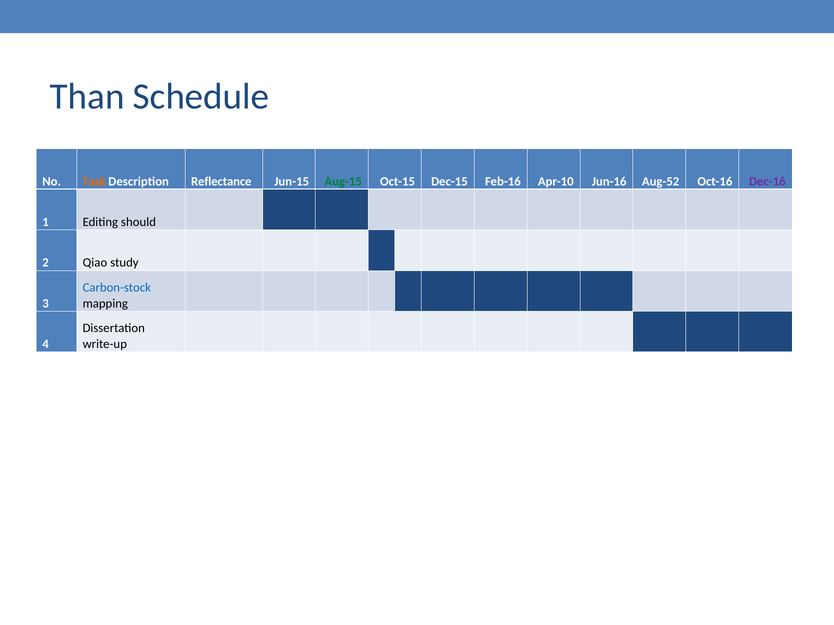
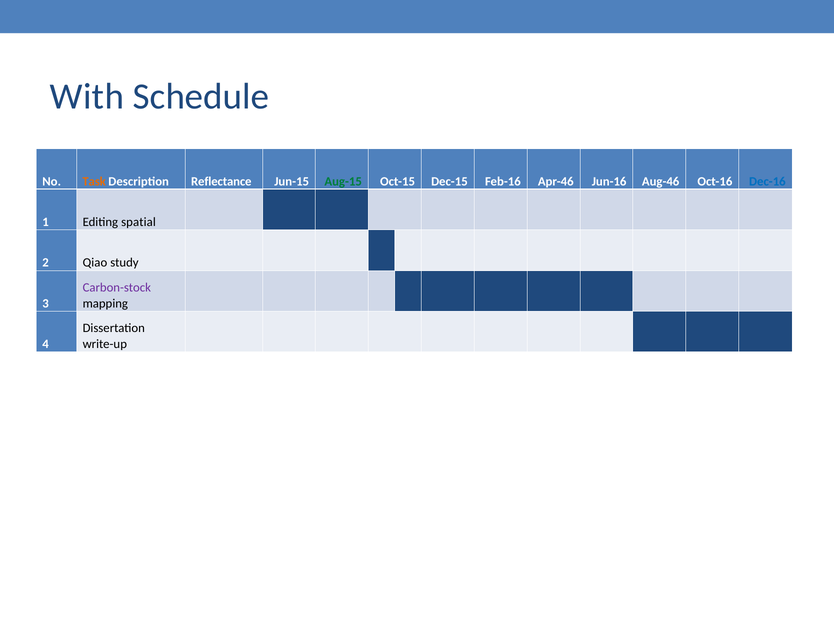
Than: Than -> With (87, 96)
Apr-10: Apr-10 -> Apr-46 (556, 182)
Aug-52: Aug-52 -> Aug-46 (661, 182)
Dec-16 colour: purple -> blue (767, 182)
should: should -> spatial (138, 222)
Carbon-stock colour: blue -> purple (117, 288)
